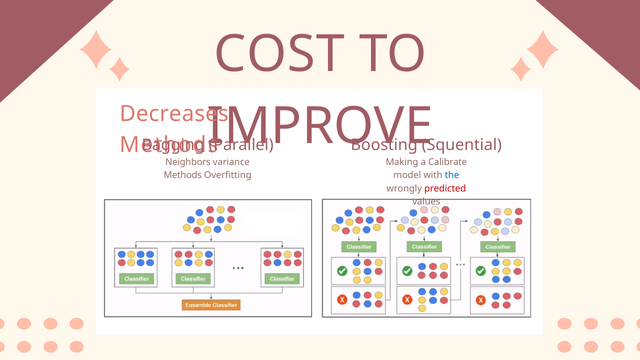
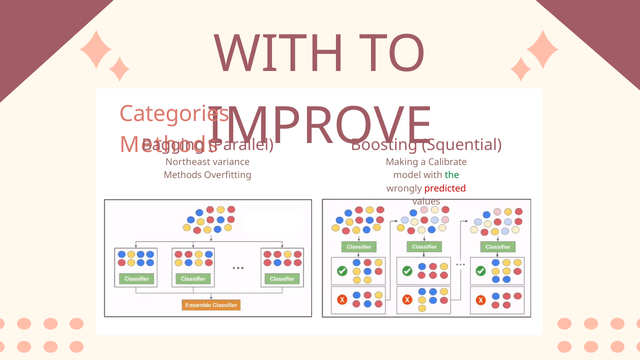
COST: COST -> WITH (279, 54)
Decreases: Decreases -> Categories (174, 114)
Neighbors: Neighbors -> Northeast (188, 162)
the colour: blue -> green (452, 175)
